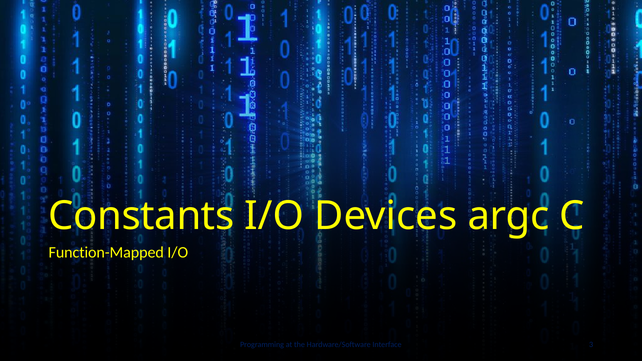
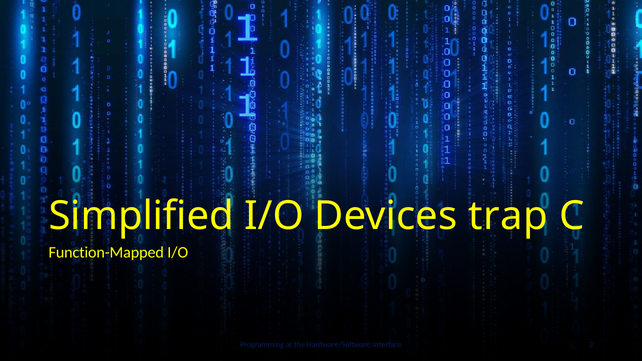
Constants: Constants -> Simplified (141, 216)
argc: argc -> trap (508, 216)
